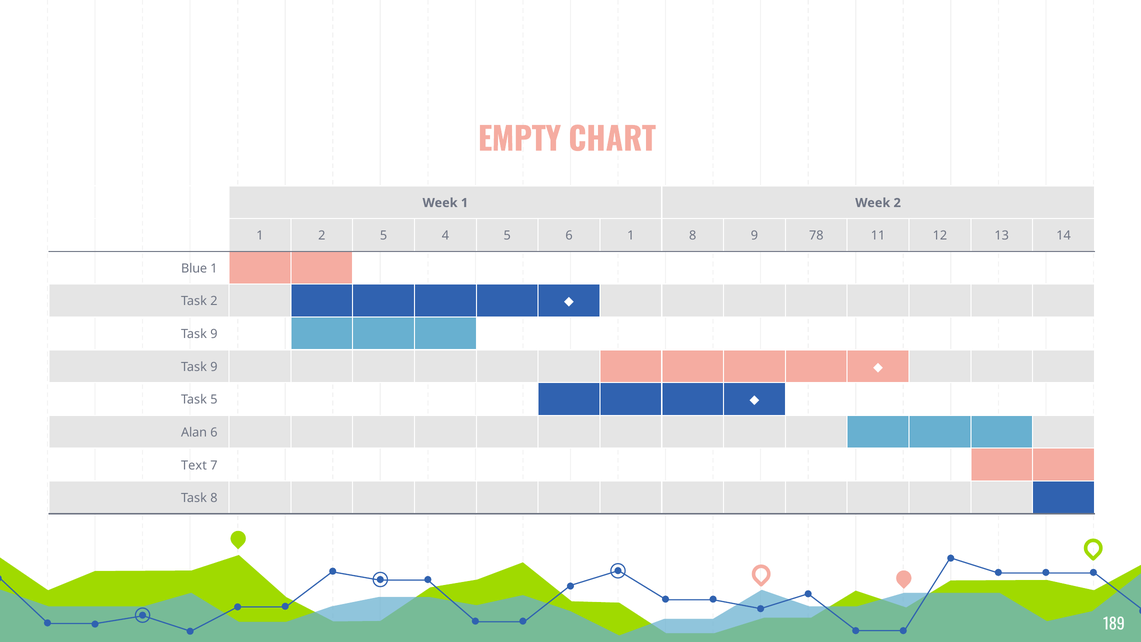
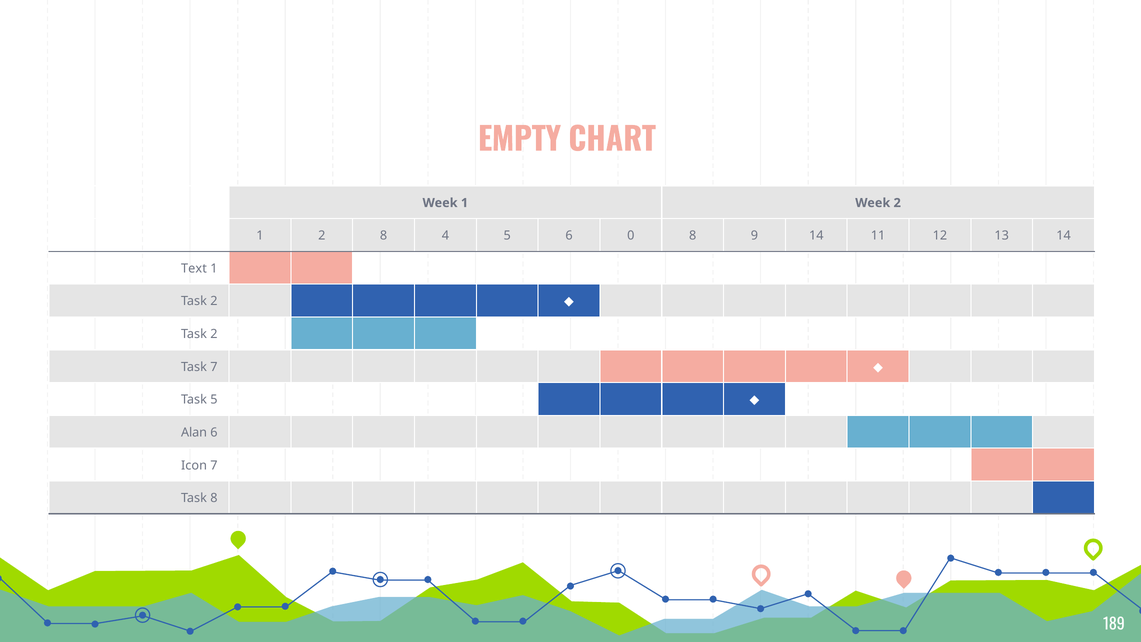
2 5: 5 -> 8 (384, 236)
6 1: 1 -> 0 (631, 236)
9 78: 78 -> 14 (816, 236)
Blue: Blue -> Text (194, 268)
9: 9 -> 2 (214, 334)
9: 9 -> 7 (214, 367)
Text: Text -> Icon (194, 465)
